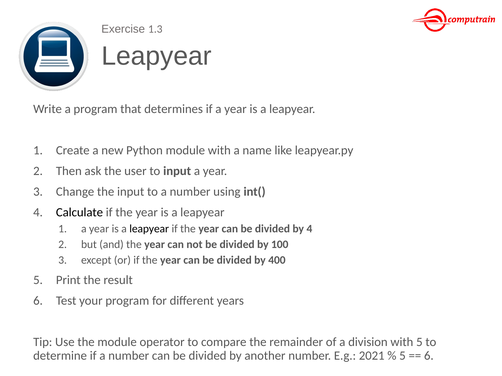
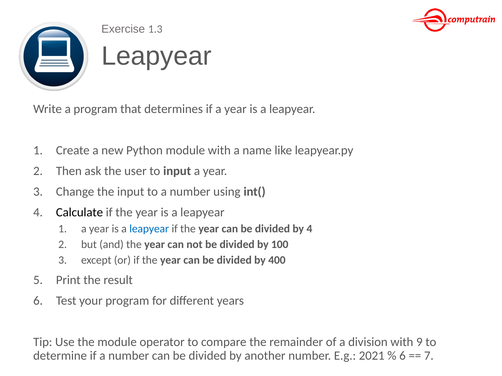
leapyear colour: black -> blue (149, 229)
with 5: 5 -> 9 (419, 342)
5: 5 -> 6 (402, 356)
6: 6 -> 7 (429, 356)
